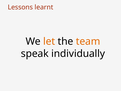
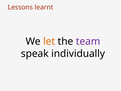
team colour: orange -> purple (88, 41)
